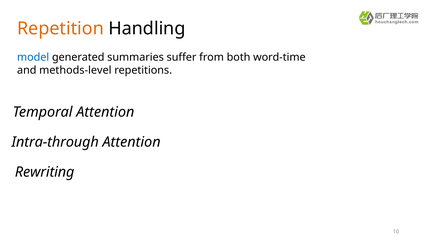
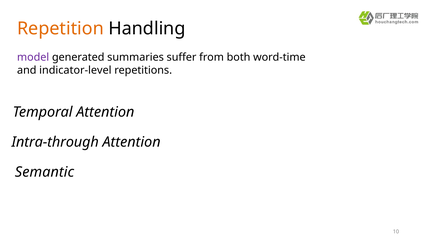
model colour: blue -> purple (33, 57)
methods-level: methods-level -> indicator-level (75, 70)
Rewriting: Rewriting -> Semantic (45, 172)
